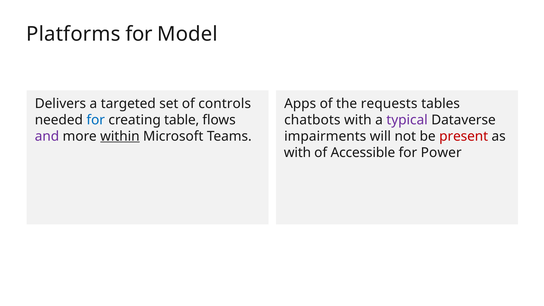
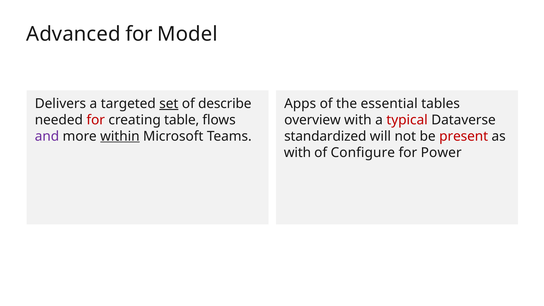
Platforms: Platforms -> Advanced (73, 34)
set underline: none -> present (169, 104)
controls: controls -> describe (225, 104)
requests: requests -> essential (389, 104)
for colour: blue -> red (96, 120)
chatbots: chatbots -> overview (312, 120)
typical colour: purple -> red (407, 120)
impairments: impairments -> standardized (325, 136)
Accessible: Accessible -> Configure (363, 153)
